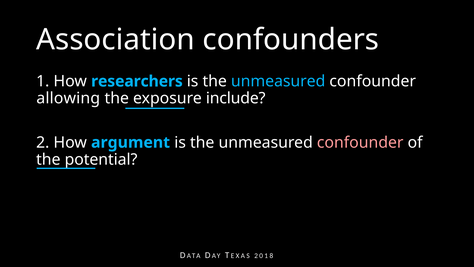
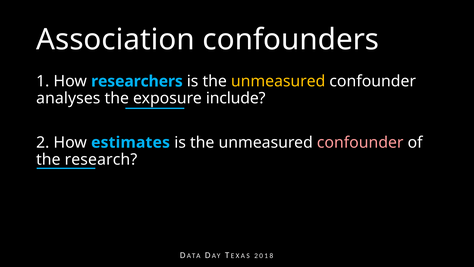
unmeasured colour: light blue -> yellow (278, 81)
allowing: allowing -> analyses (68, 98)
argument: argument -> estimates (131, 142)
potential: potential -> research (101, 159)
